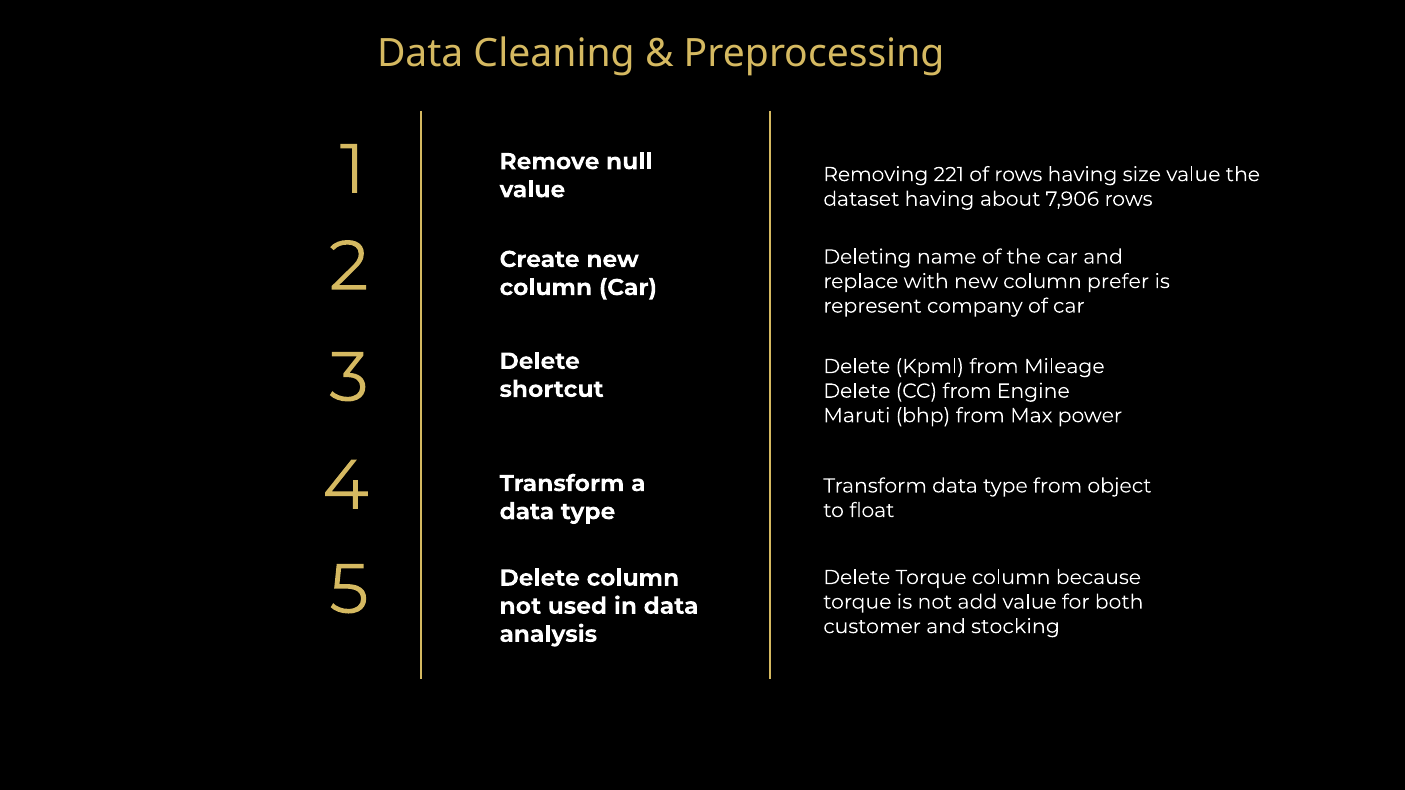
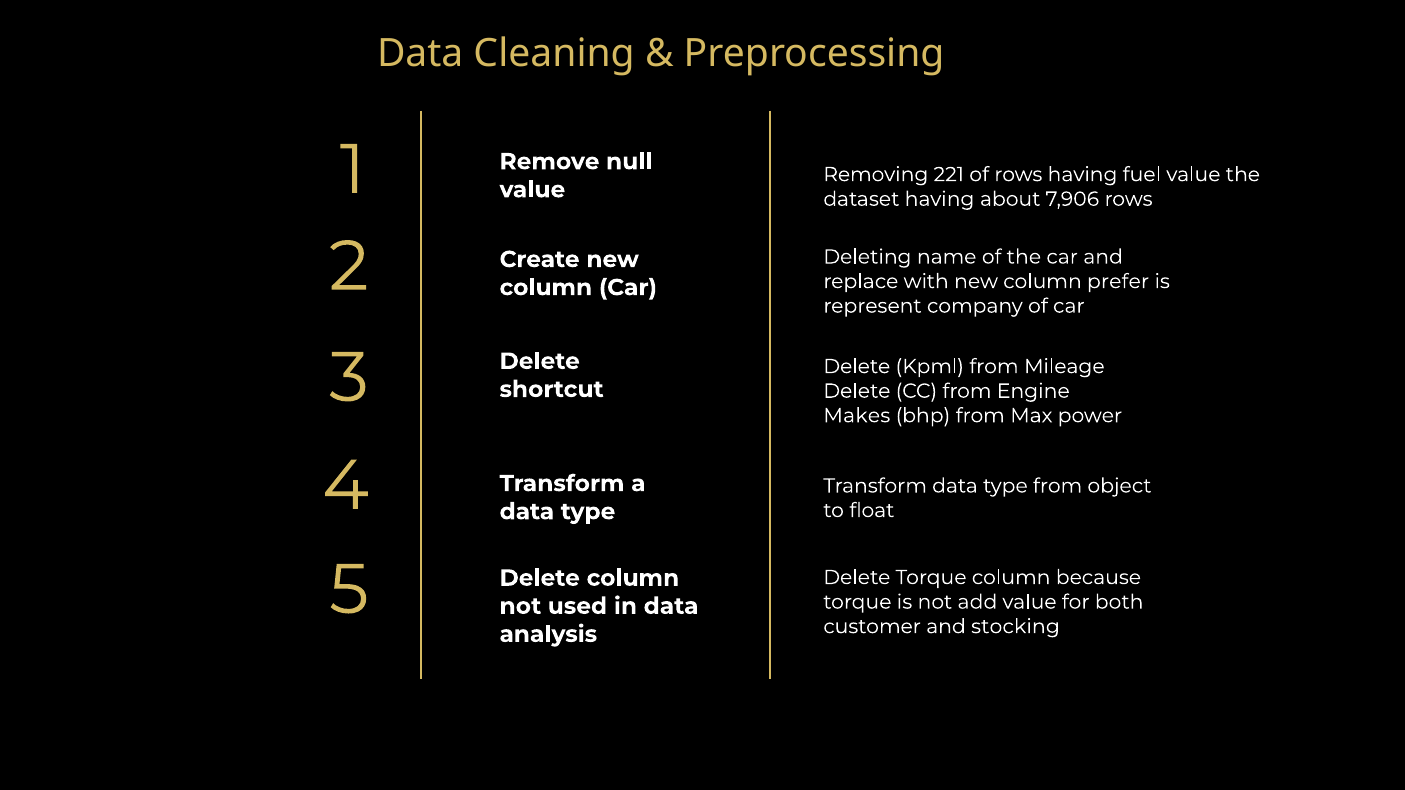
size: size -> fuel (1142, 175)
Maruti: Maruti -> Makes (857, 416)
